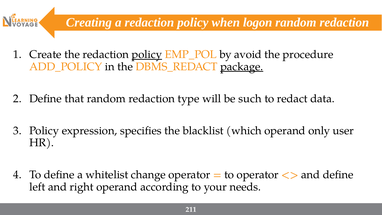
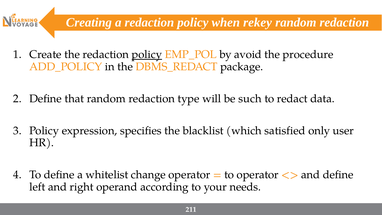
logon: logon -> rekey (258, 23)
package underline: present -> none (242, 67)
which operand: operand -> satisfied (285, 131)
